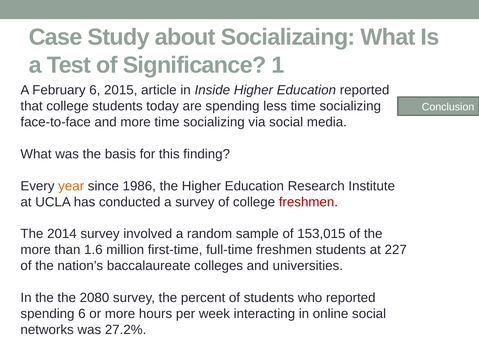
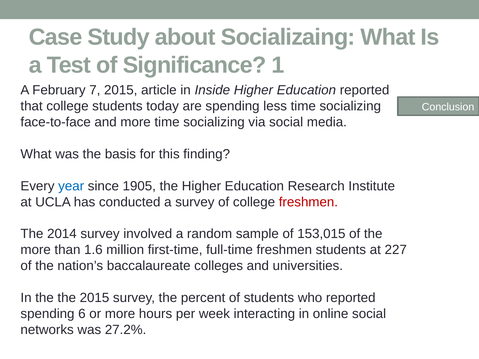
February 6: 6 -> 7 (95, 90)
year colour: orange -> blue (71, 186)
1986: 1986 -> 1905 (139, 186)
the 2080: 2080 -> 2015 (94, 298)
